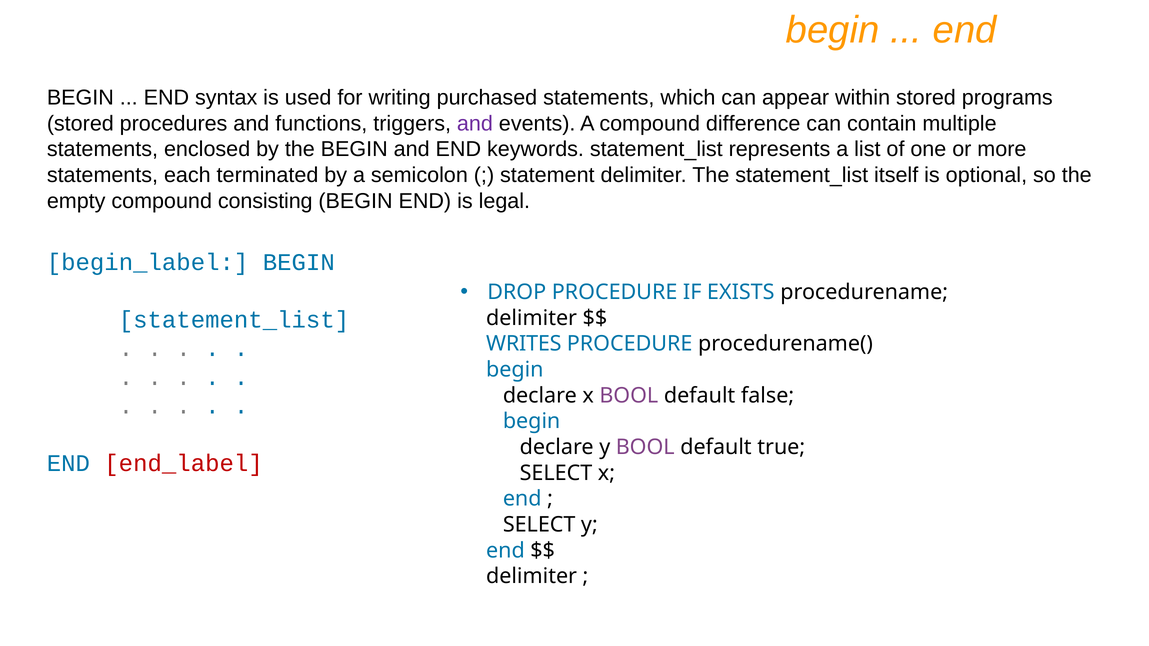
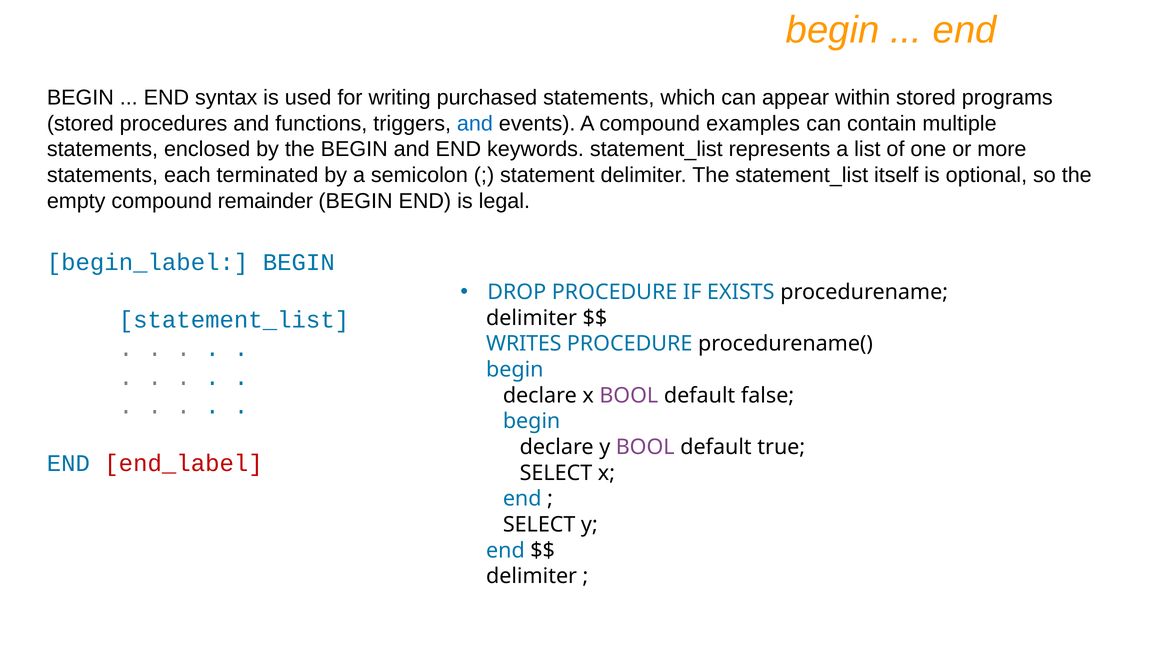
and colour: purple -> blue (475, 123)
difference: difference -> examples (753, 123)
consisting: consisting -> remainder (265, 201)
